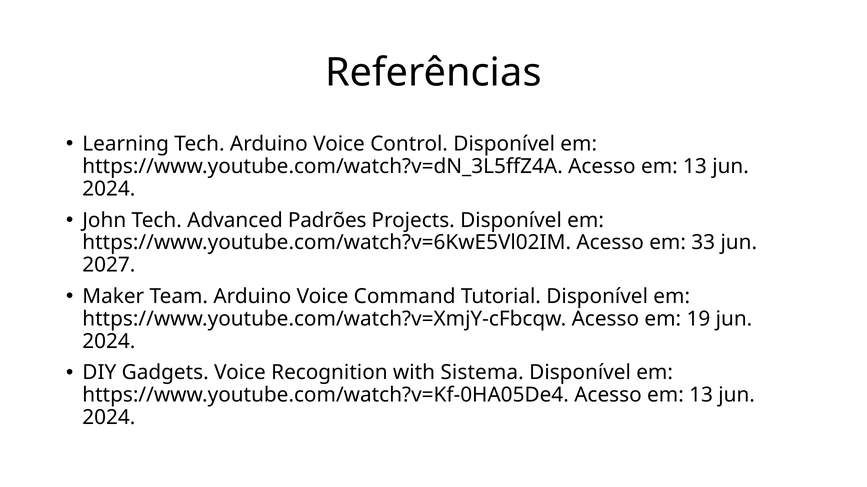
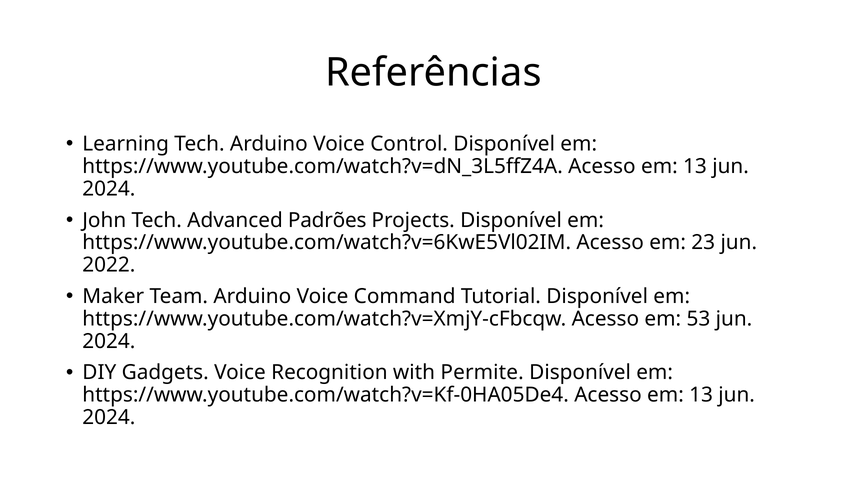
33: 33 -> 23 (703, 243)
2027: 2027 -> 2022 (109, 265)
19: 19 -> 53 (698, 319)
Sistema: Sistema -> Permite (482, 373)
